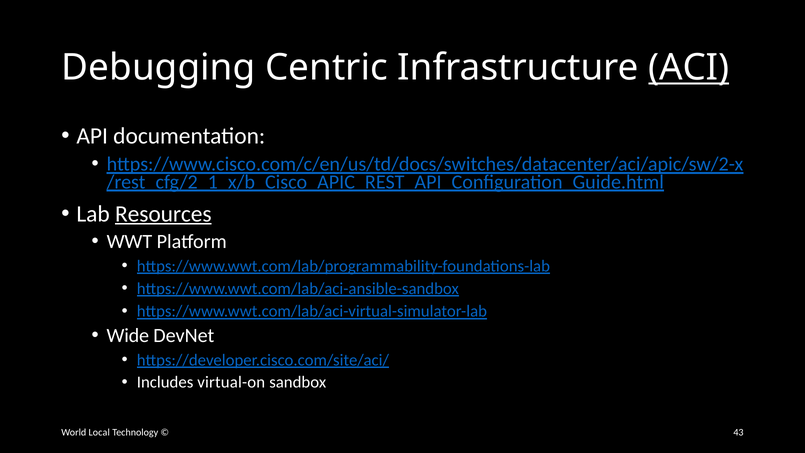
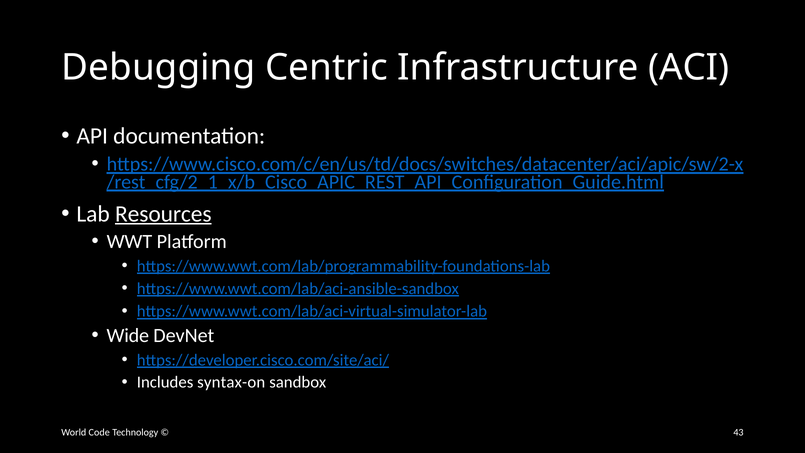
ACI underline: present -> none (689, 68)
virtual-on: virtual-on -> syntax-on (231, 382)
Local: Local -> Code (99, 432)
